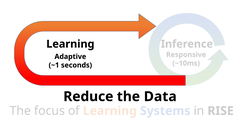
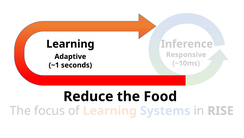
Data: Data -> Food (160, 96)
